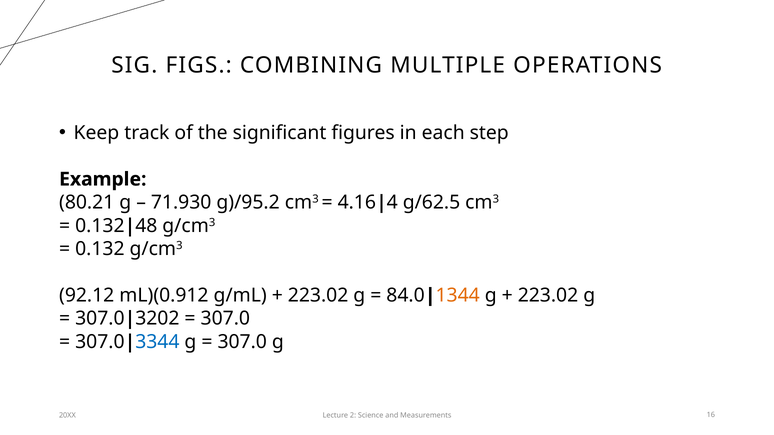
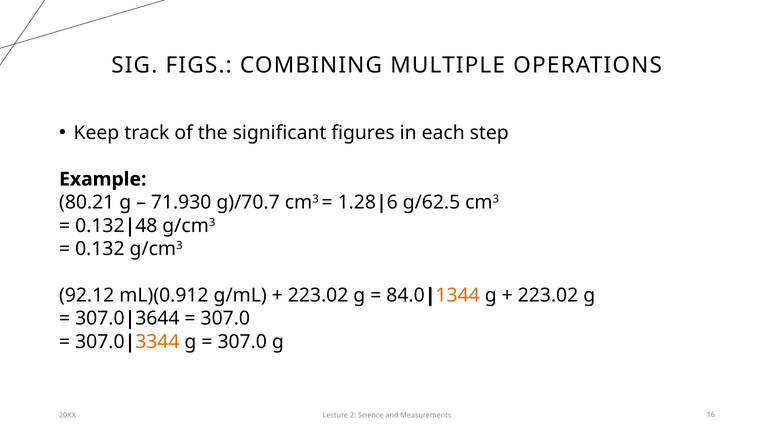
g)/95.2: g)/95.2 -> g)/70.7 (248, 203)
4.16: 4.16 -> 1.28 (357, 203)
4: 4 -> 6 (392, 203)
3202: 3202 -> 3644 (157, 319)
3344 colour: blue -> orange (157, 342)
